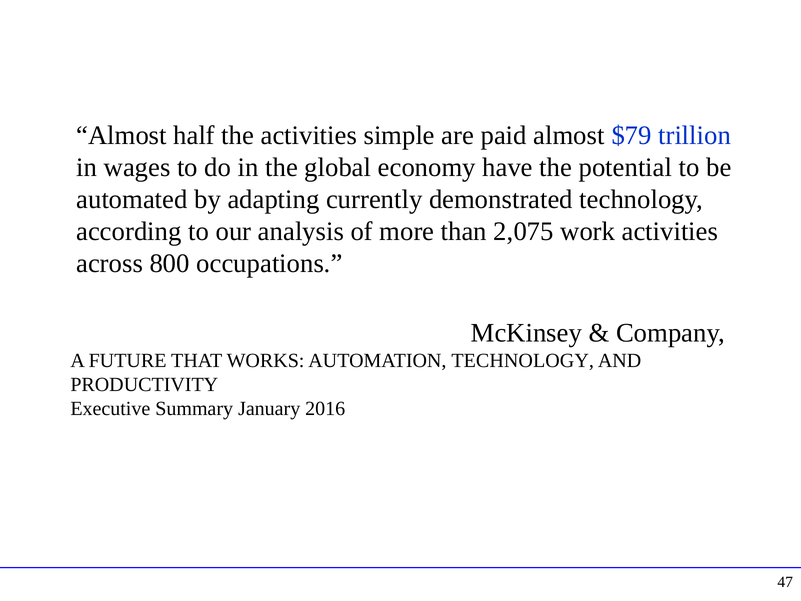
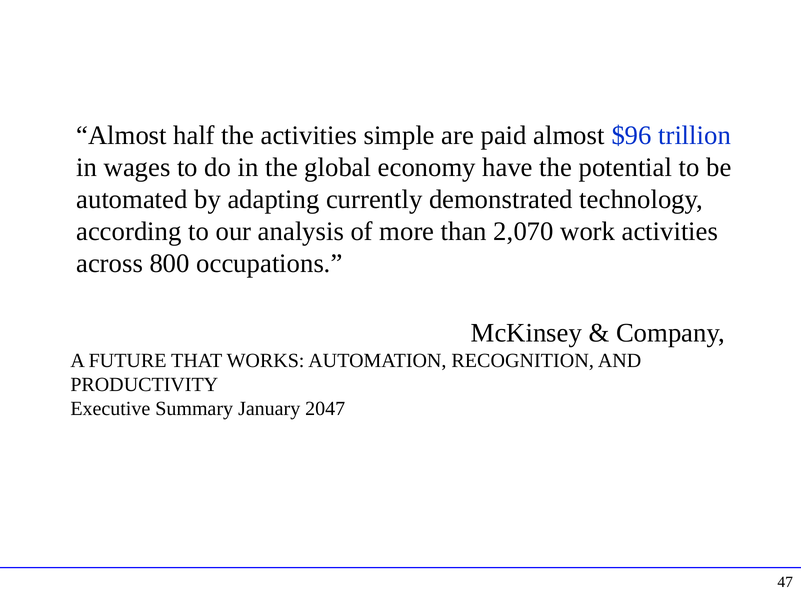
$79: $79 -> $96 (632, 135)
2,075: 2,075 -> 2,070 (524, 232)
AUTOMATION TECHNOLOGY: TECHNOLOGY -> RECOGNITION (523, 361)
2016: 2016 -> 2047 (325, 409)
